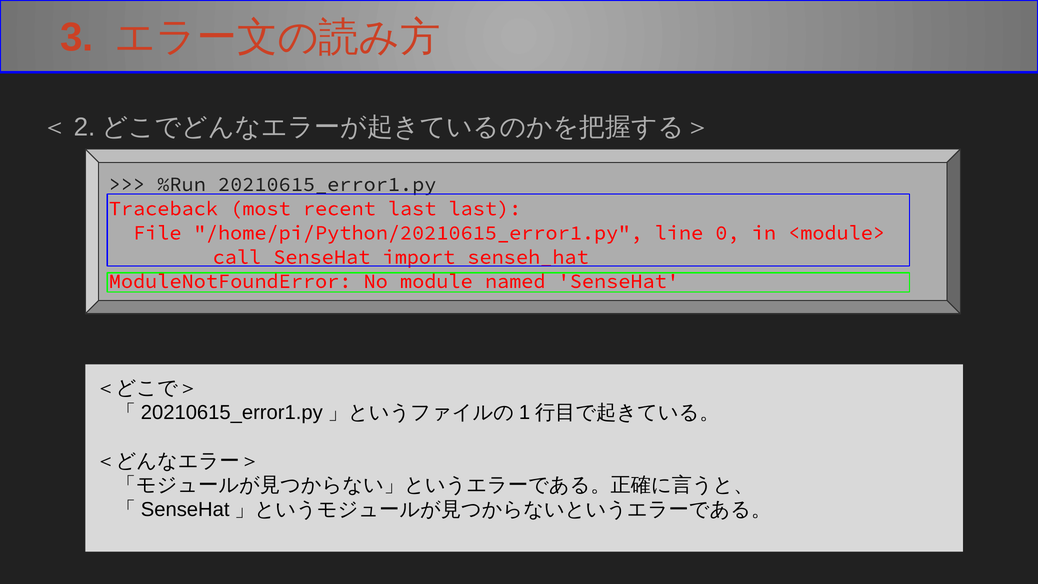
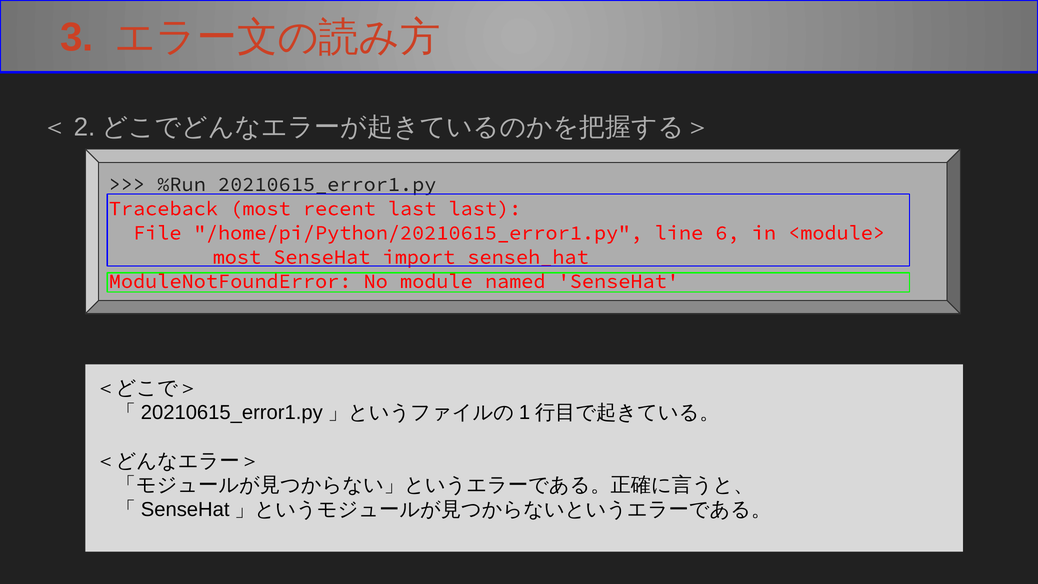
0: 0 -> 6 (727, 233)
call: call -> most (237, 257)
